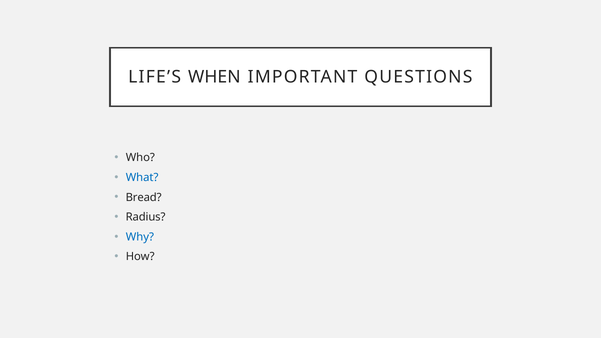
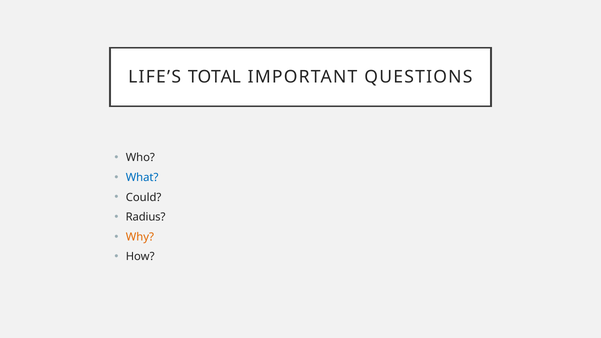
WHEN: WHEN -> TOTAL (214, 77)
Bread: Bread -> Could (144, 197)
Why colour: blue -> orange (140, 237)
